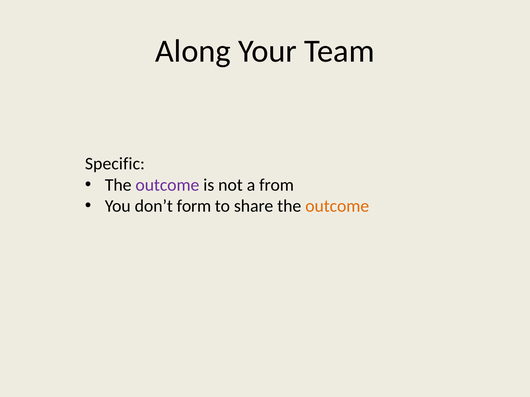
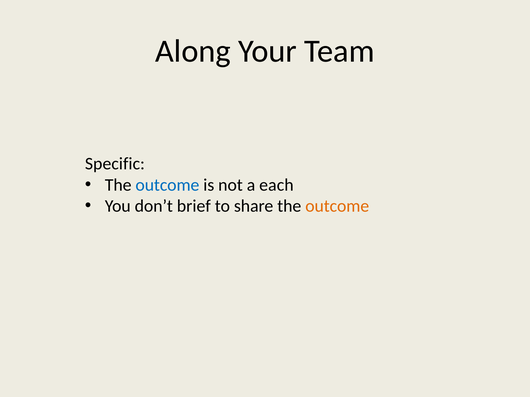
outcome colour: purple -> blue (167, 185)
from: from -> each (276, 185)
form: form -> brief (194, 206)
